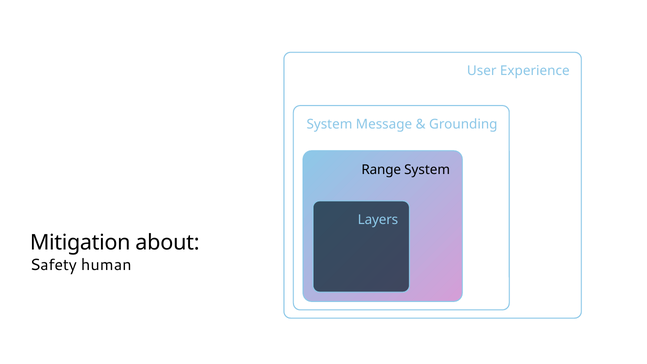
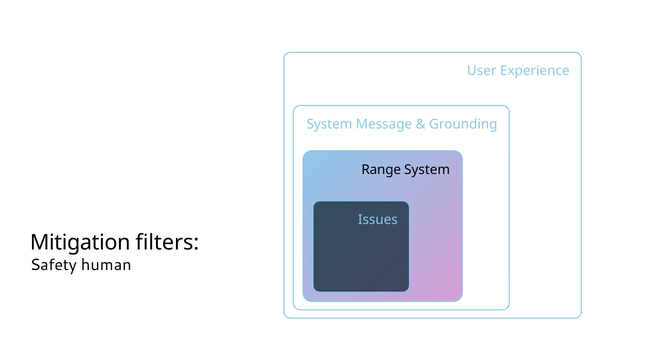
Layers: Layers -> Issues (378, 220)
about: about -> filters (167, 243)
